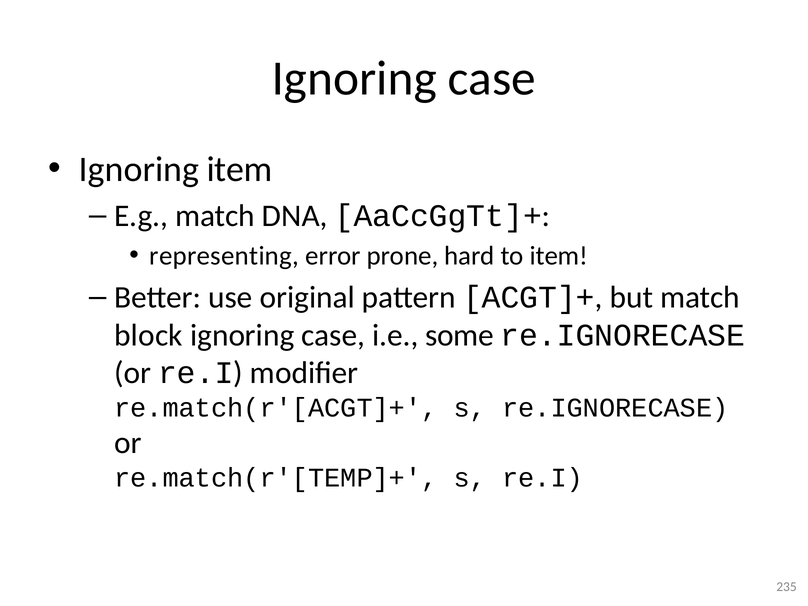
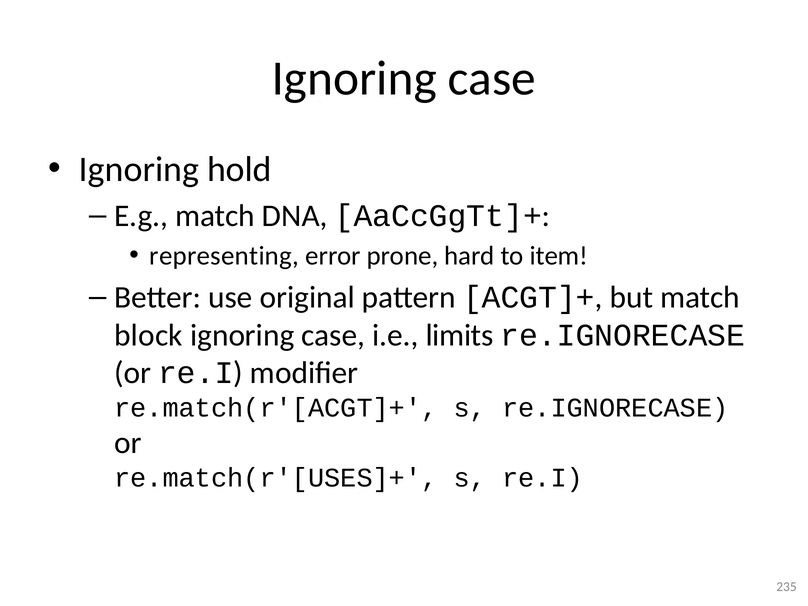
Ignoring item: item -> hold (239, 170)
some: some -> limits (459, 335)
re.match(r'[TEMP]+: re.match(r'[TEMP]+ -> re.match(r'[USES]+ (276, 478)
